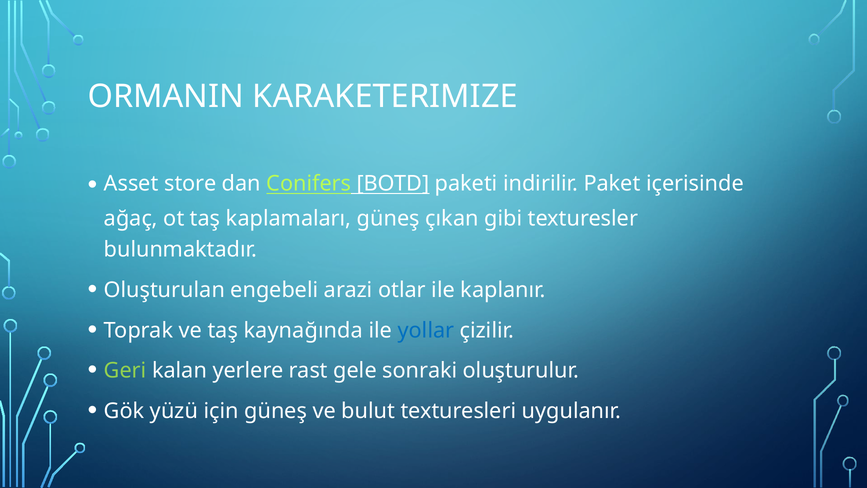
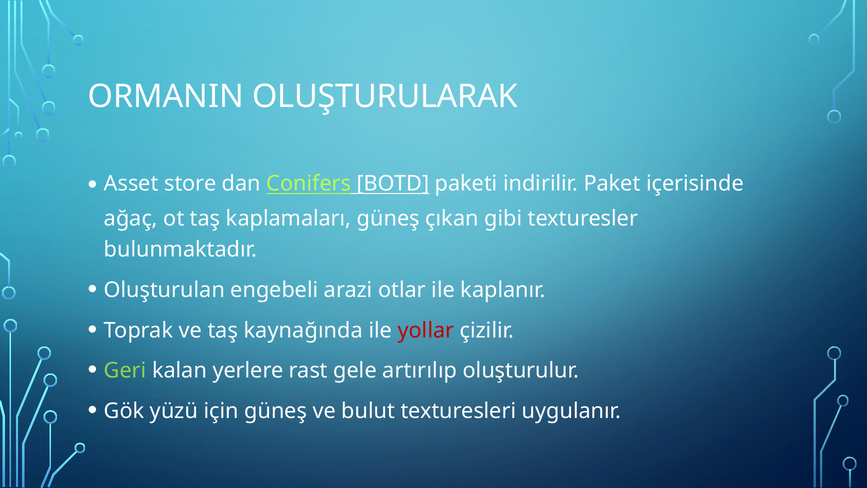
KARAKETERIMIZE: KARAKETERIMIZE -> OLUŞTURULARAK (385, 96)
yollar colour: blue -> red (426, 330)
sonraki: sonraki -> artırılıp (420, 370)
